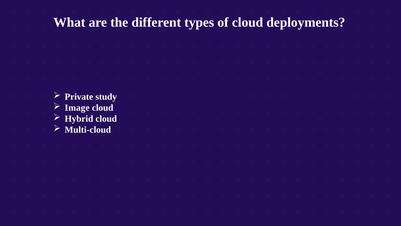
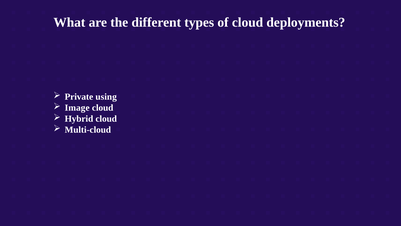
study: study -> using (106, 97)
